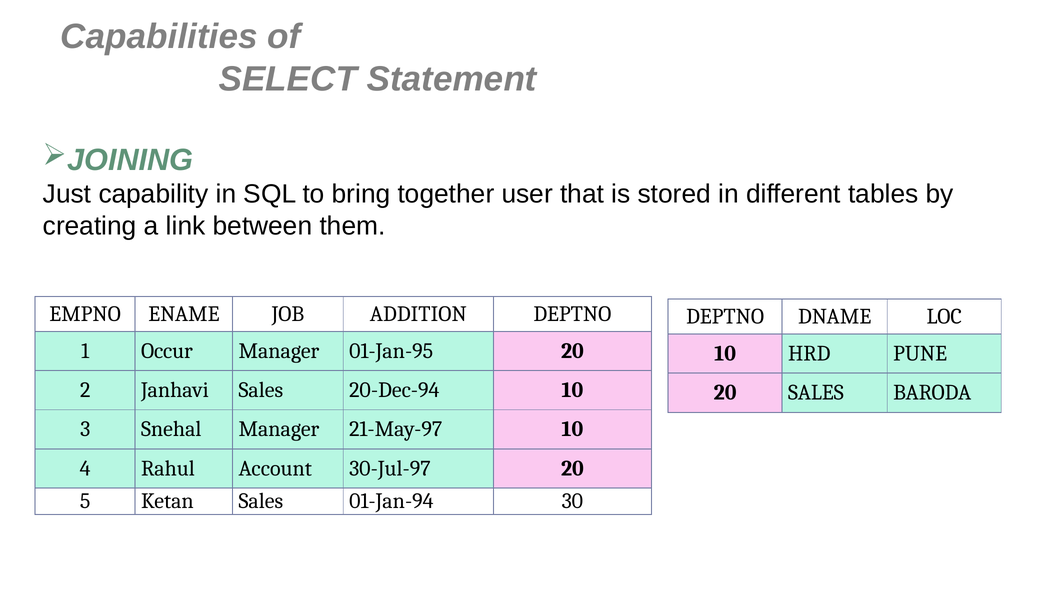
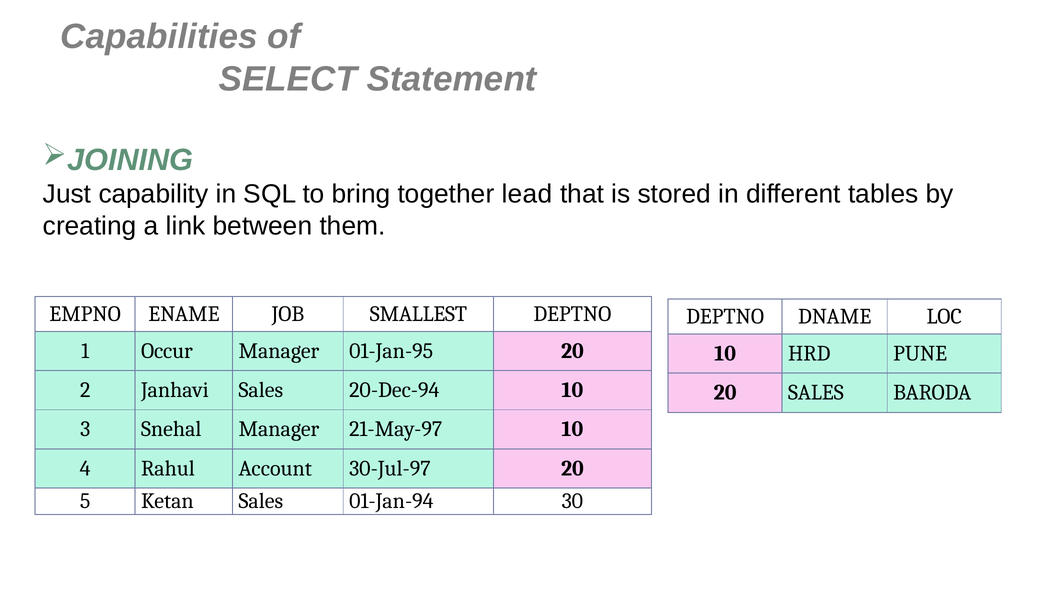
user: user -> lead (527, 194)
ADDITION: ADDITION -> SMALLEST (418, 314)
